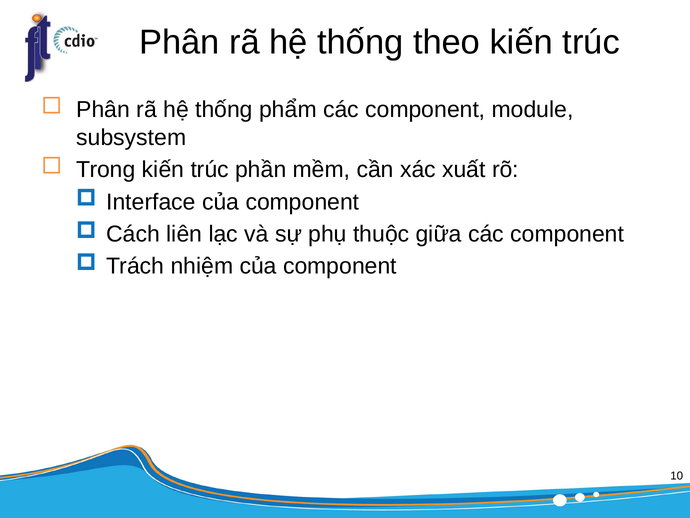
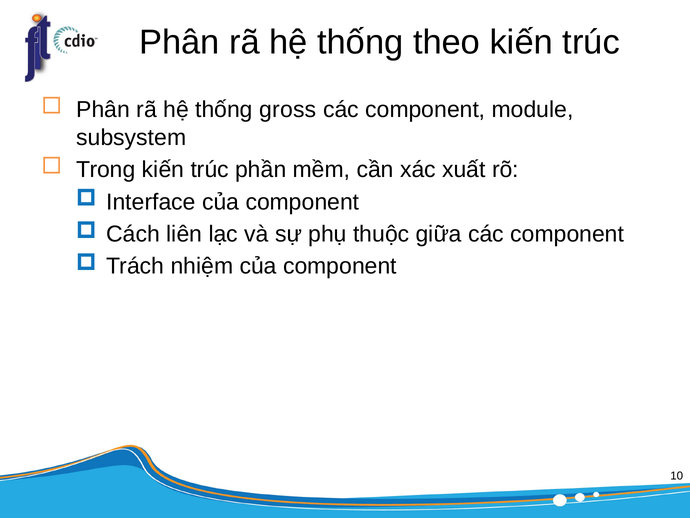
phẩm: phẩm -> gross (288, 110)
